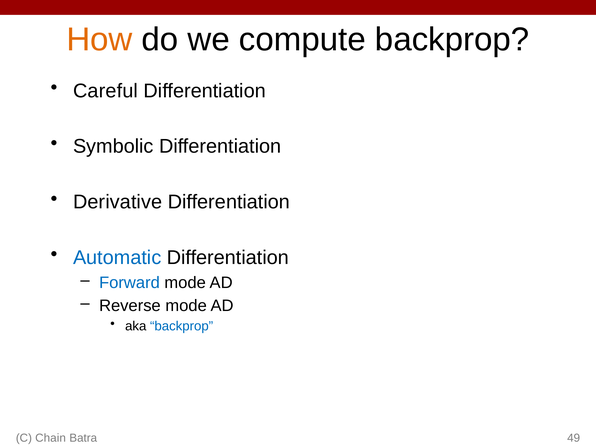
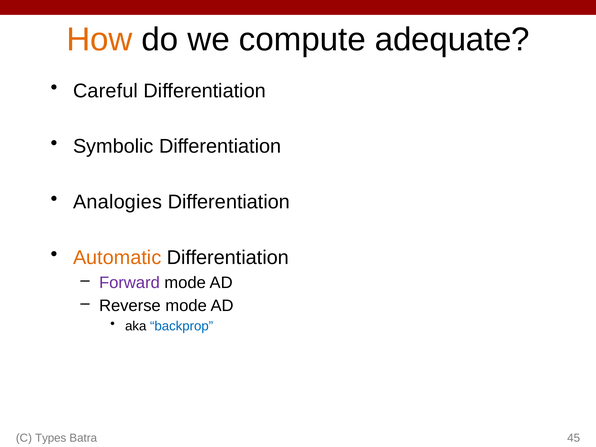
compute backprop: backprop -> adequate (452, 40)
Derivative: Derivative -> Analogies (118, 202)
Automatic colour: blue -> orange (117, 258)
Forward colour: blue -> purple (129, 283)
Chain: Chain -> Types (51, 438)
49: 49 -> 45 (574, 438)
